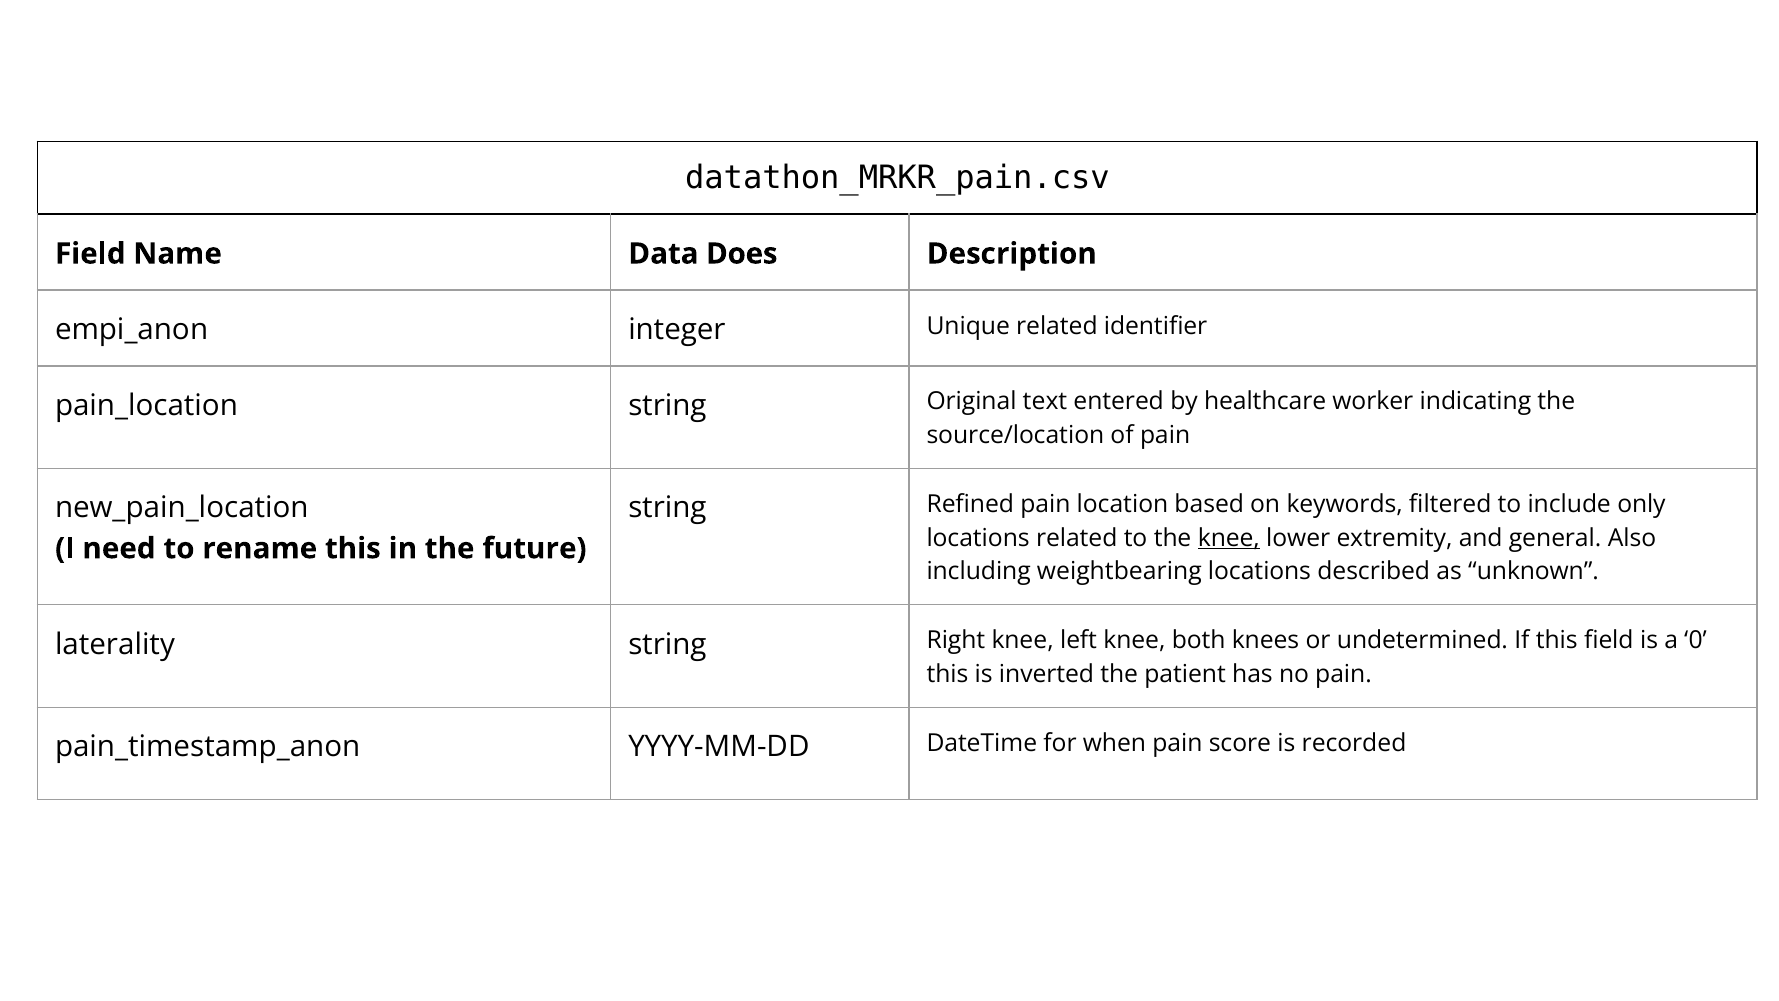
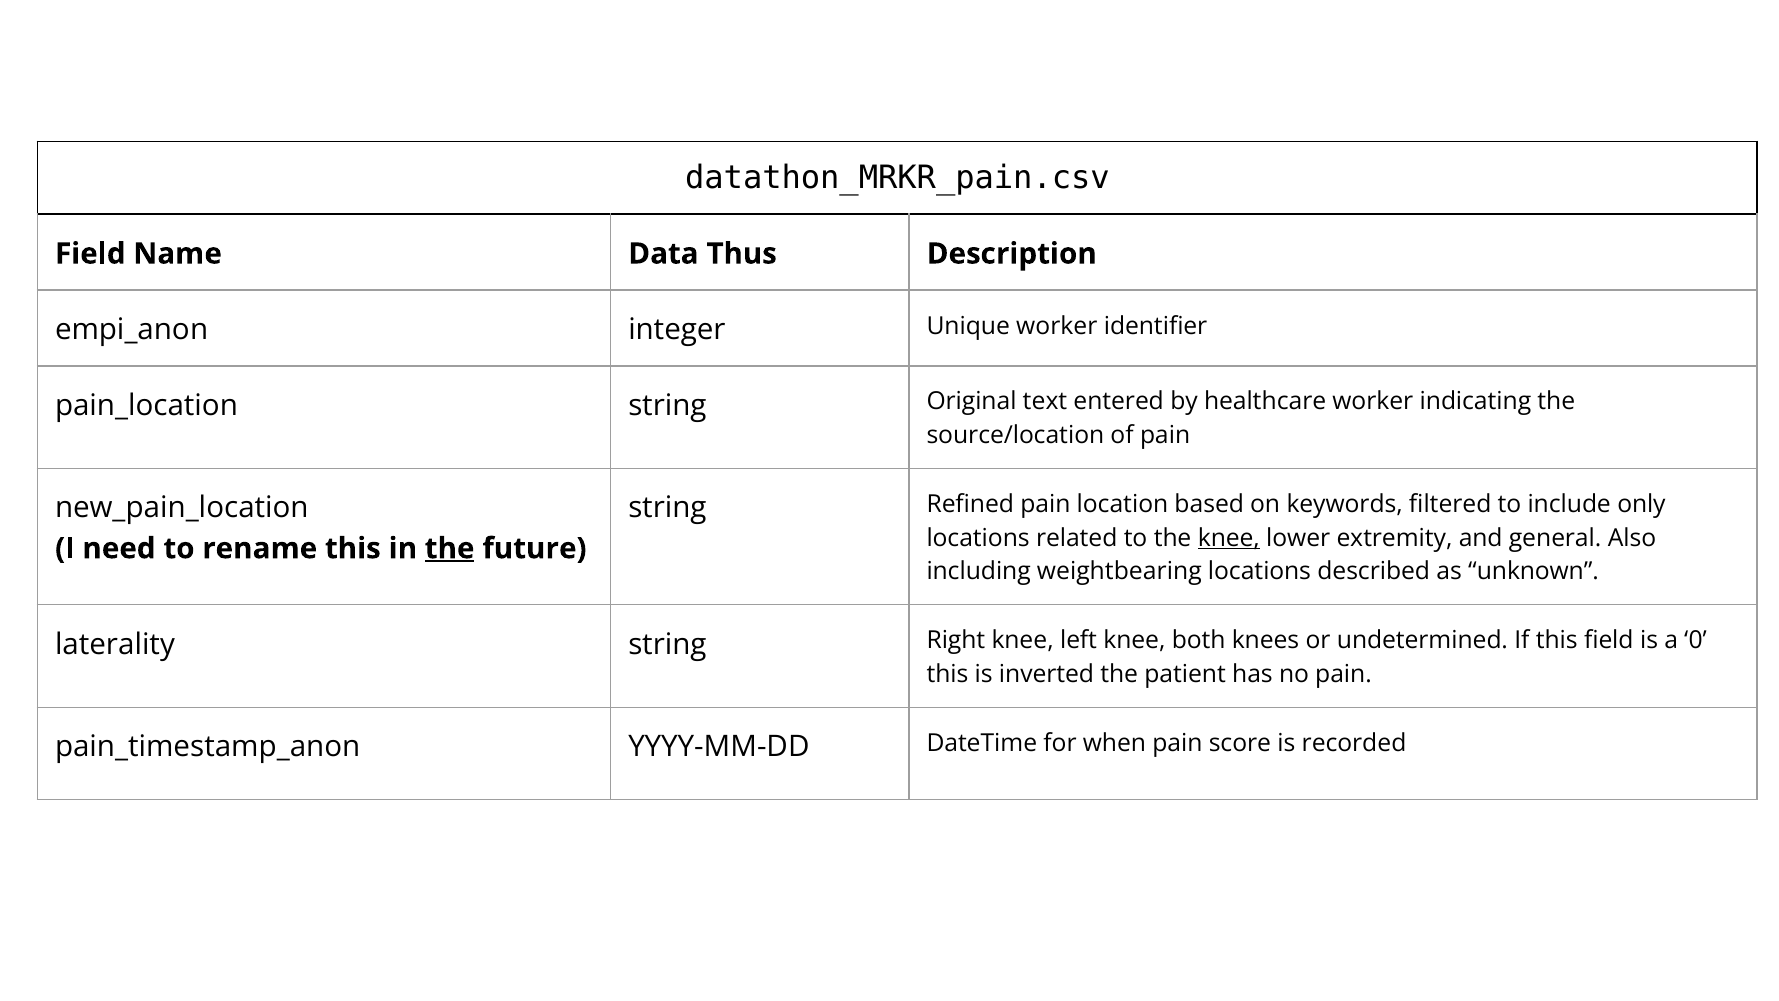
Does: Does -> Thus (742, 254)
Unique related: related -> worker (1057, 326)
the underline: none -> present (450, 548)
